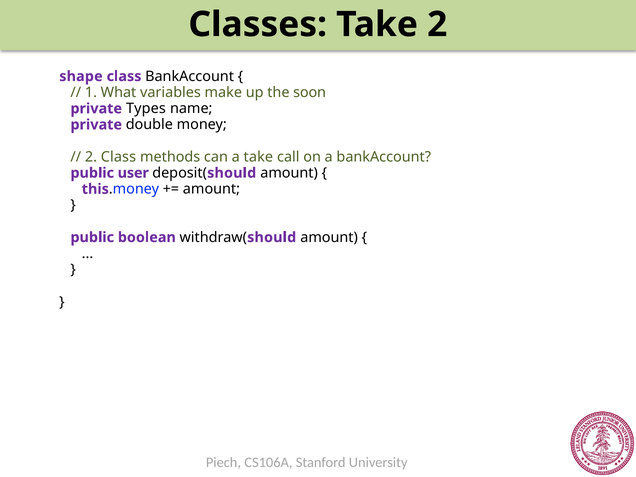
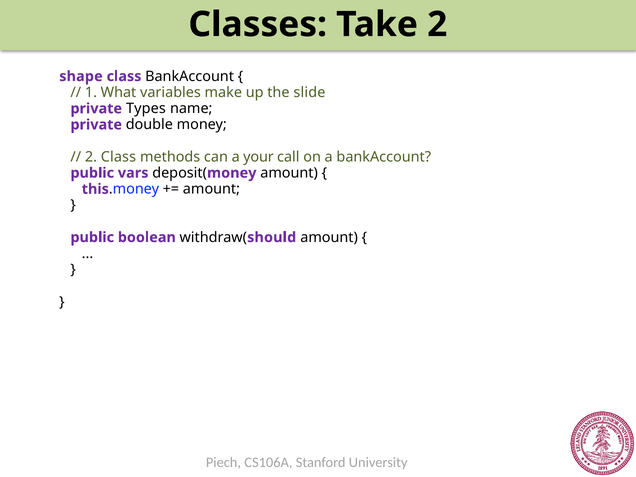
soon: soon -> slide (309, 92)
a take: take -> your (258, 157)
user: user -> vars (133, 173)
should: should -> money (232, 173)
